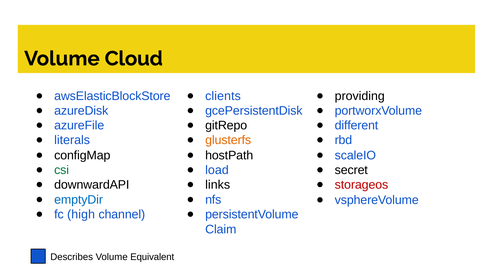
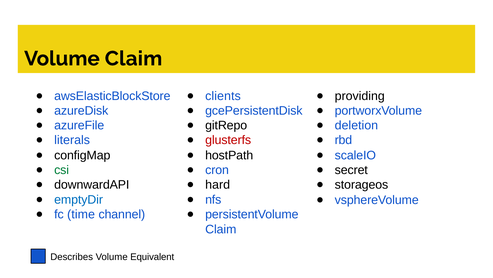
Volume Cloud: Cloud -> Claim (134, 58)
different: different -> deletion (356, 125)
glusterfs colour: orange -> red (228, 140)
load: load -> cron (217, 170)
links: links -> hard (218, 184)
storageos colour: red -> black (361, 184)
high: high -> time (81, 214)
